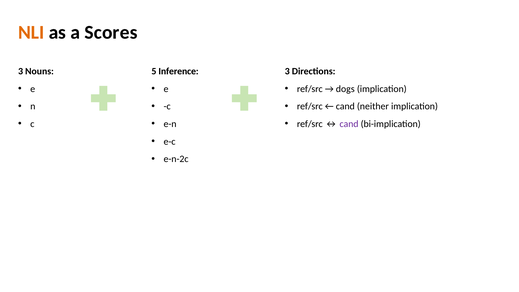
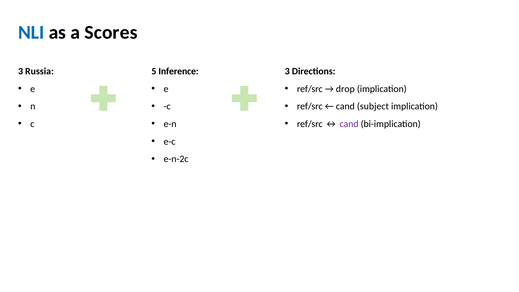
NLI colour: orange -> blue (31, 33)
Nouns: Nouns -> Russia (39, 71)
dogs: dogs -> drop (345, 89)
neither: neither -> subject (373, 106)
